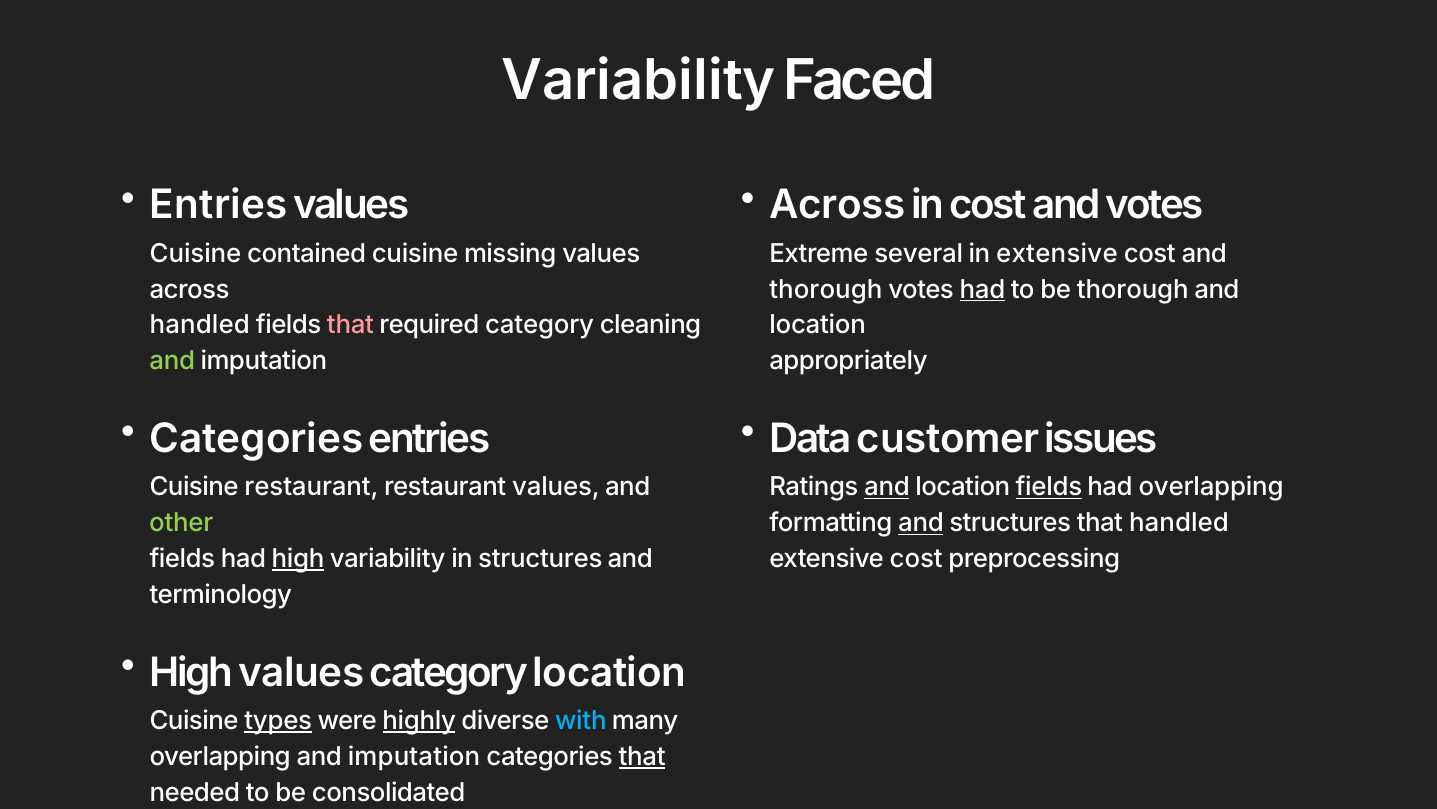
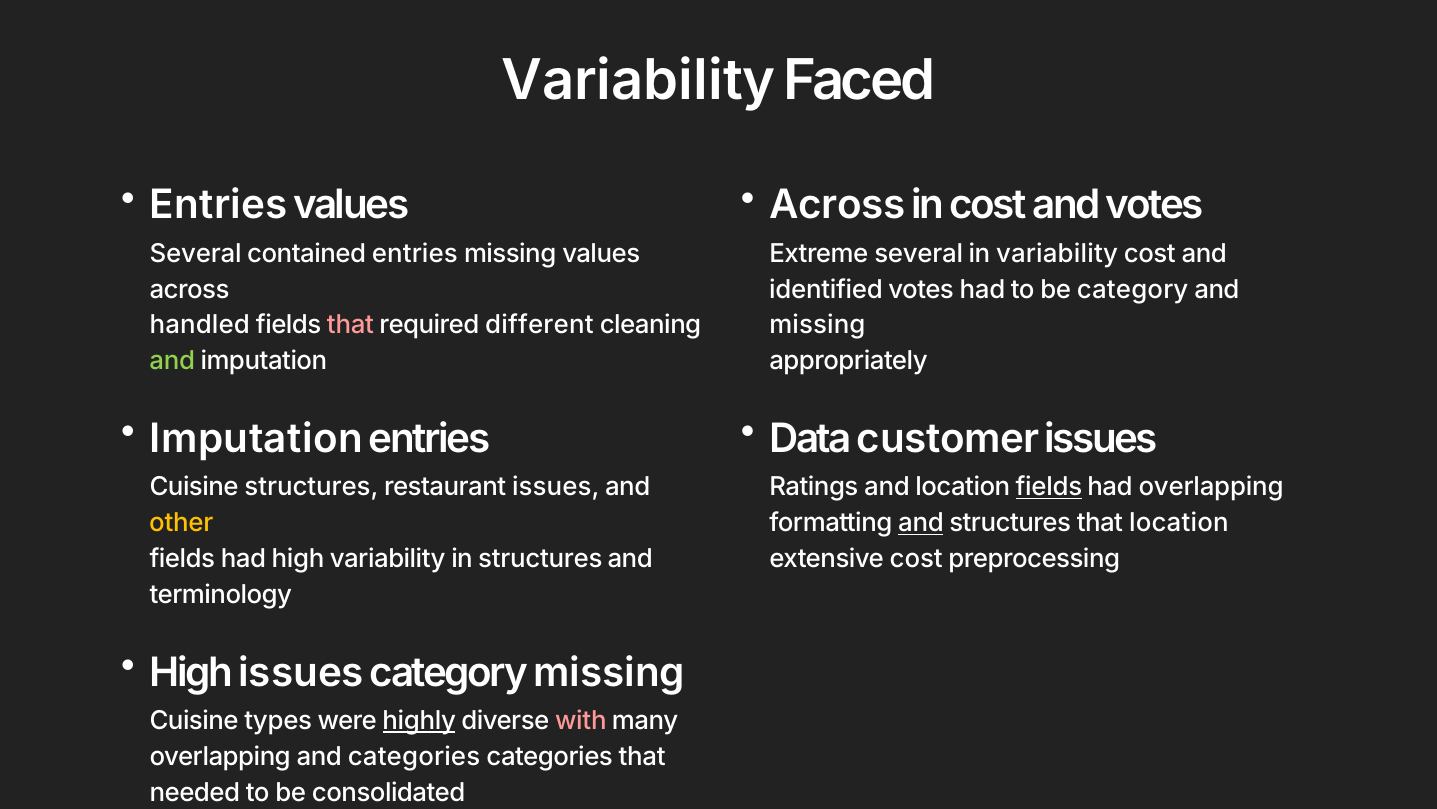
Cuisine: Cuisine -> Several (196, 253)
contained cuisine: cuisine -> entries (415, 253)
in extensive: extensive -> variability (1057, 253)
thorough: thorough -> identified (826, 289)
had underline: present -> none (982, 289)
be thorough: thorough -> category (1133, 289)
required category: category -> different (539, 325)
location: location -> missing (817, 325)
Categories: Categories -> Imputation (256, 439)
Cuisine restaurant: restaurant -> structures (311, 487)
restaurant values: values -> issues (556, 487)
and underline: present -> none (887, 487)
other colour: light green -> yellow (181, 523)
that handled: handled -> location (1179, 523)
high underline: present -> none (298, 559)
High values: values -> issues (301, 672)
category location: location -> missing (609, 672)
types underline: present -> none (278, 720)
with colour: light blue -> pink (581, 720)
overlapping and imputation: imputation -> categories (414, 756)
that underline: present -> none (642, 756)
